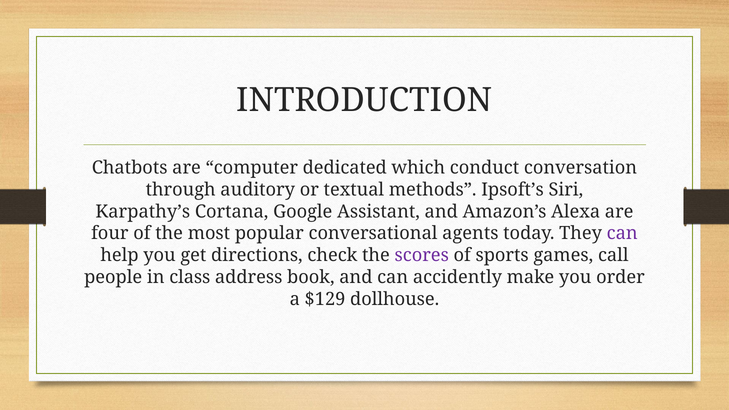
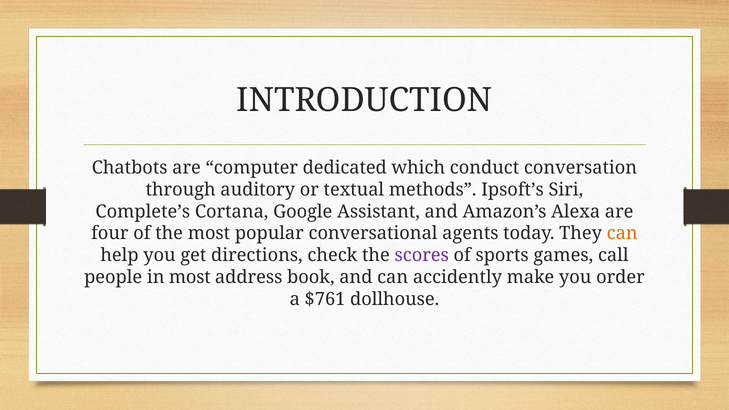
Karpathy’s: Karpathy’s -> Complete’s (143, 212)
can colour: purple -> orange (622, 233)
in class: class -> most (190, 277)
$129: $129 -> $761 (325, 299)
